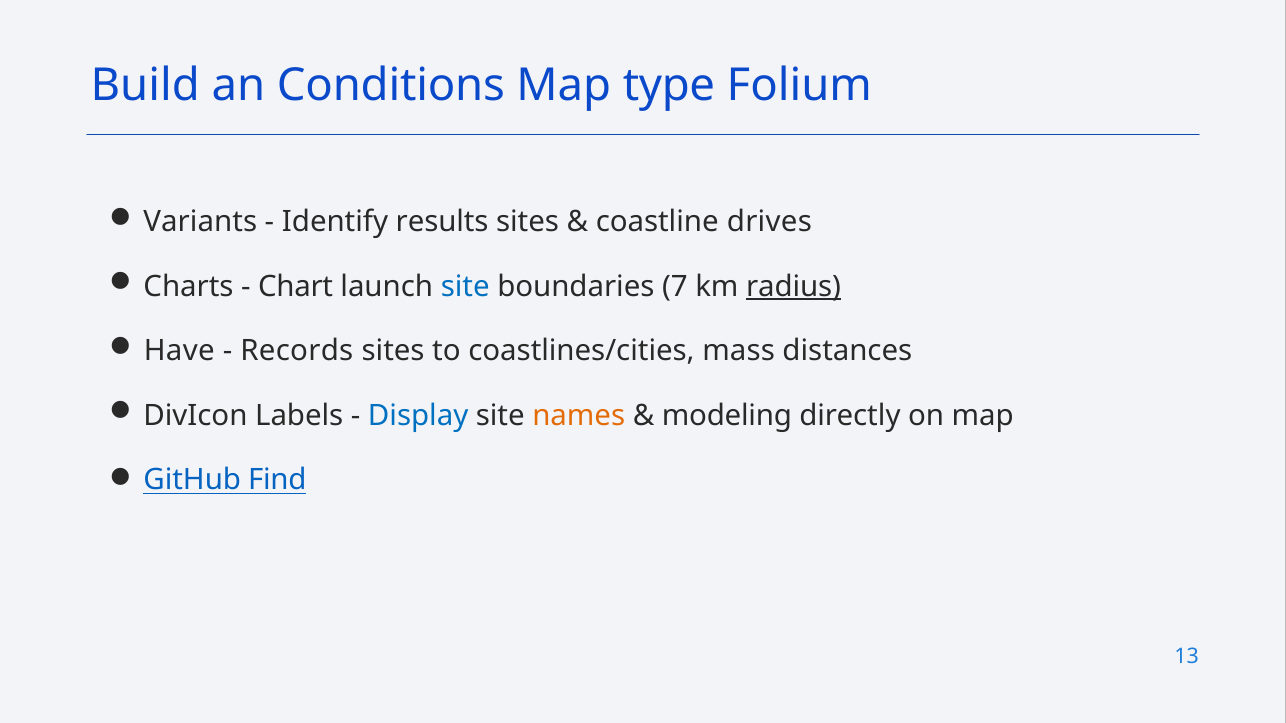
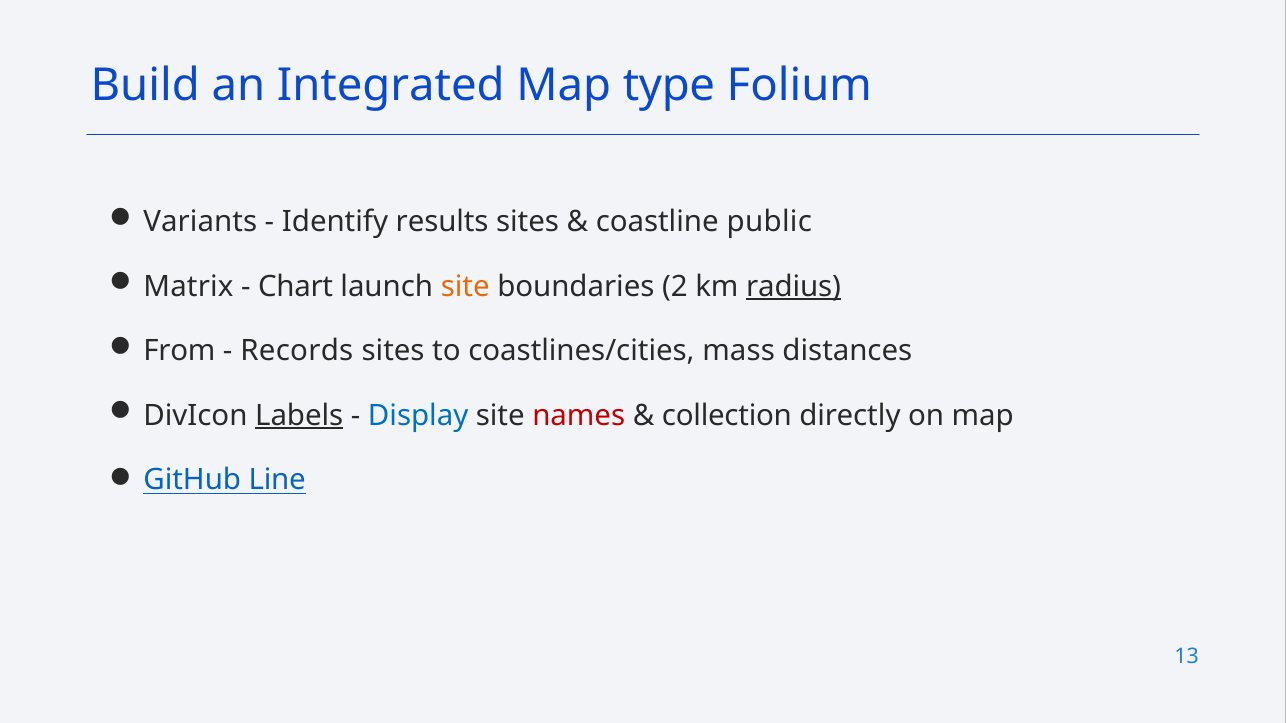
Conditions: Conditions -> Integrated (391, 86)
drives: drives -> public (769, 222)
Charts: Charts -> Matrix (188, 287)
site colour: blue -> orange (465, 287)
7: 7 -> 2 (675, 287)
Have: Have -> From (179, 351)
Labels underline: none -> present (299, 416)
names colour: orange -> red (579, 416)
modeling: modeling -> collection (727, 416)
Find: Find -> Line (277, 480)
